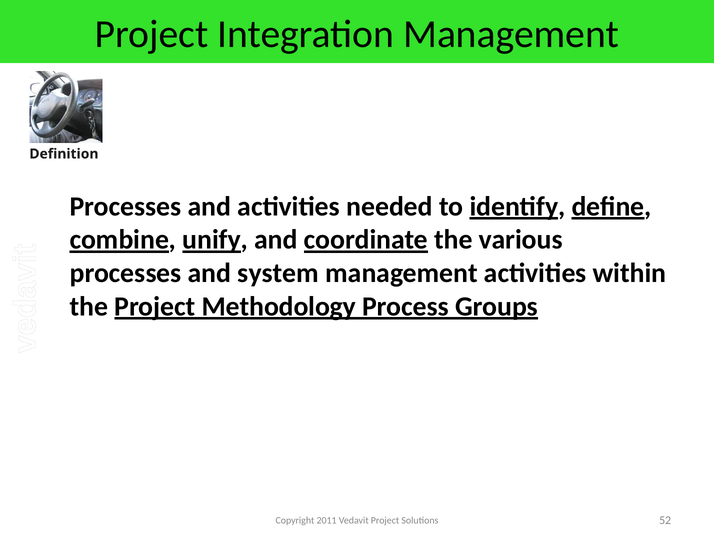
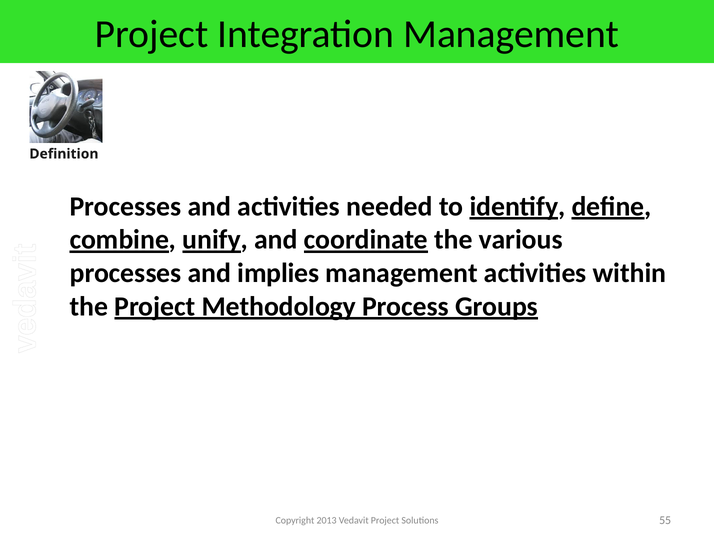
system: system -> implies (278, 273)
2011: 2011 -> 2013 (327, 521)
52: 52 -> 55 (665, 521)
